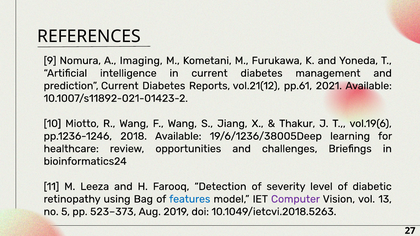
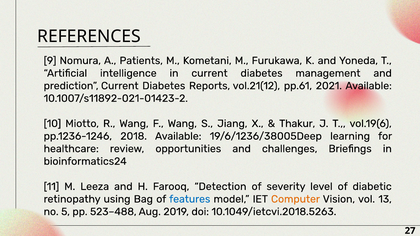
Imaging: Imaging -> Patients (141, 61)
Computer colour: purple -> orange (296, 199)
523–373: 523–373 -> 523–488 (113, 212)
